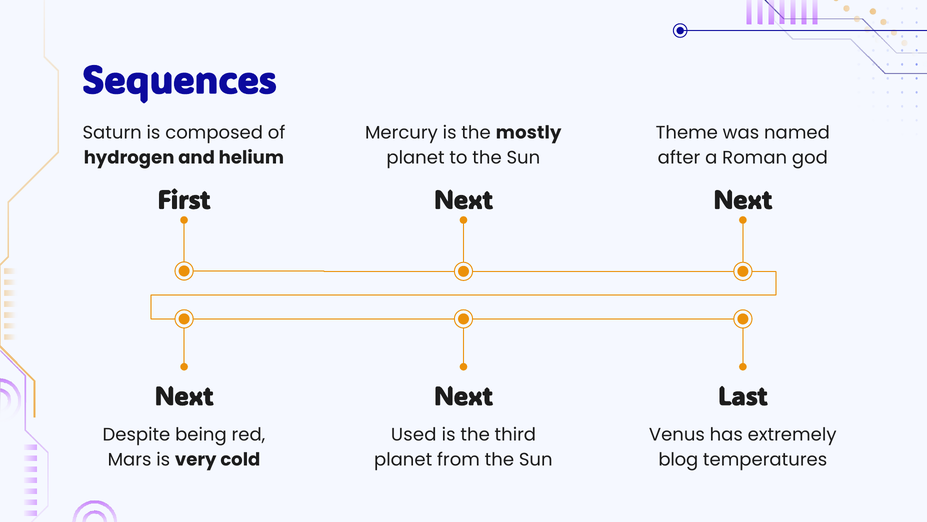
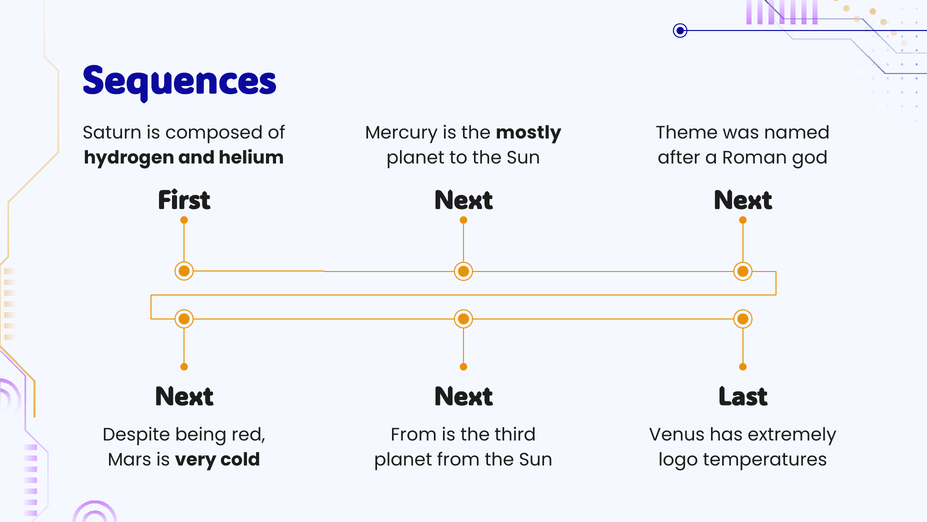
Used: Used -> From (414, 434)
blog: blog -> logo (678, 459)
